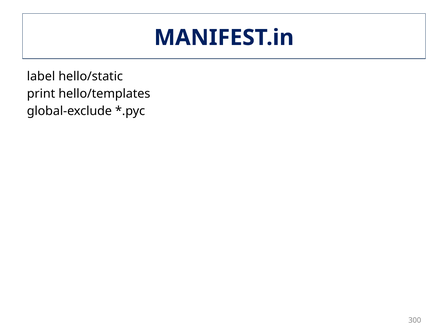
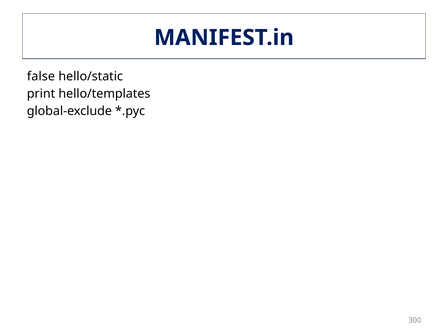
label: label -> false (41, 76)
